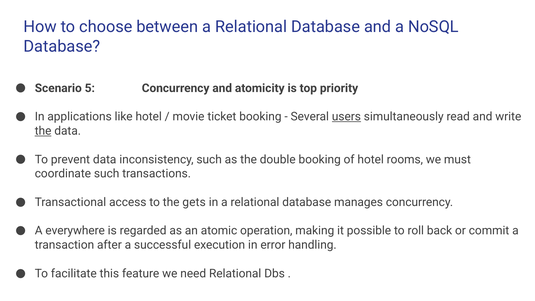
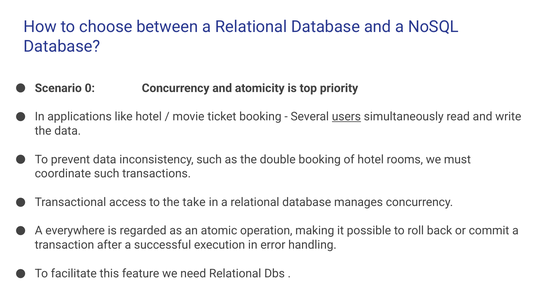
5: 5 -> 0 (90, 88)
the underline: present -> none (43, 131)
gets: gets -> take (194, 202)
